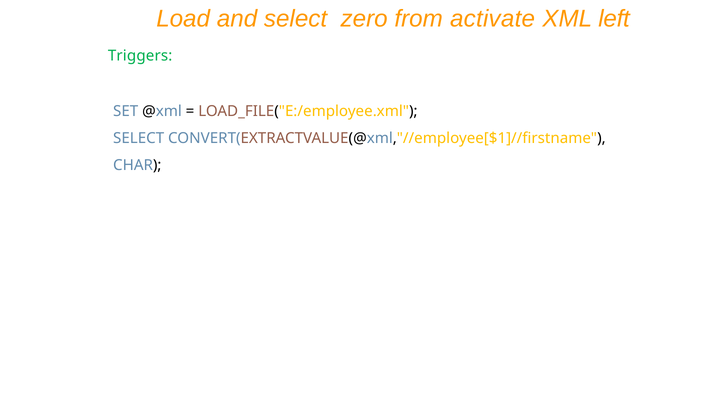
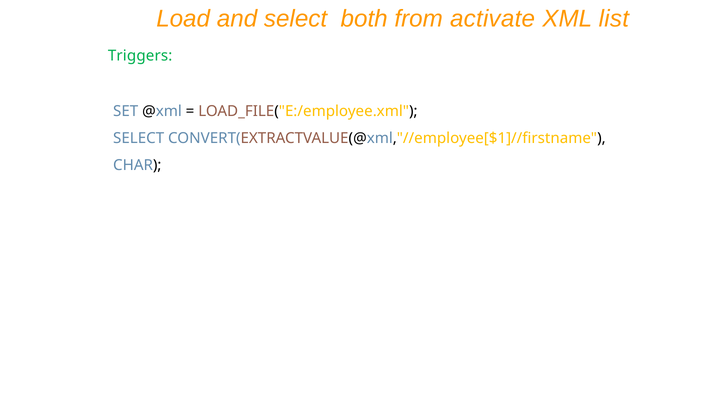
zero: zero -> both (364, 19)
left: left -> list (614, 19)
